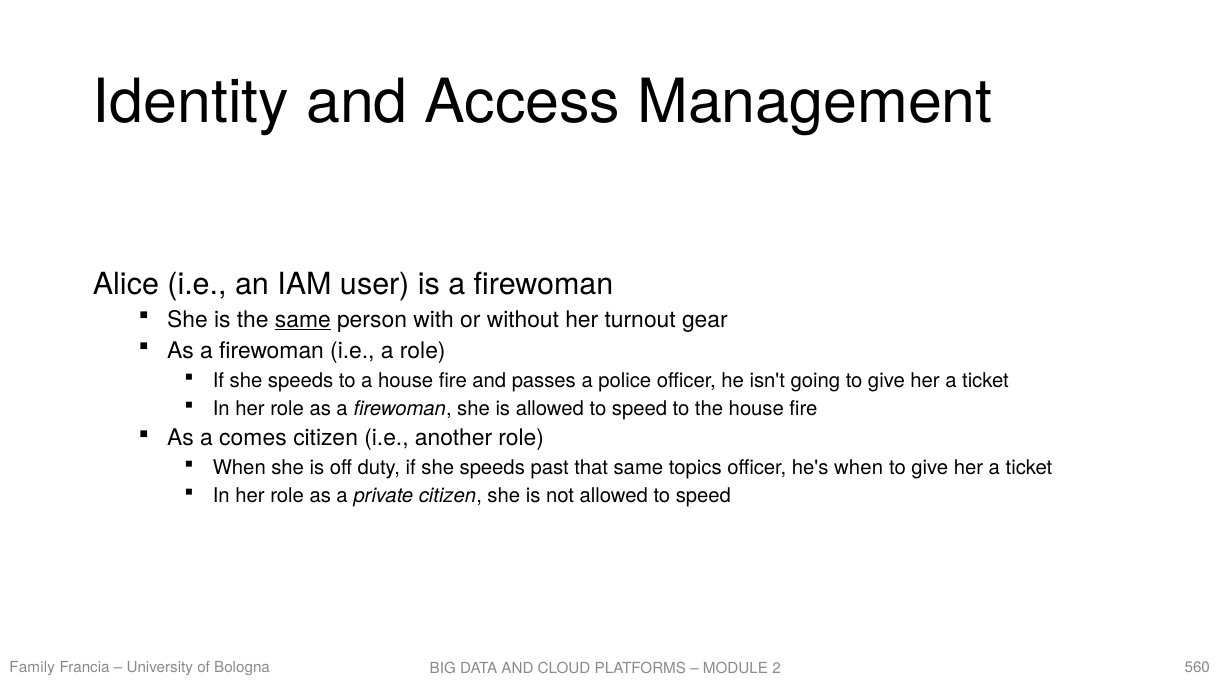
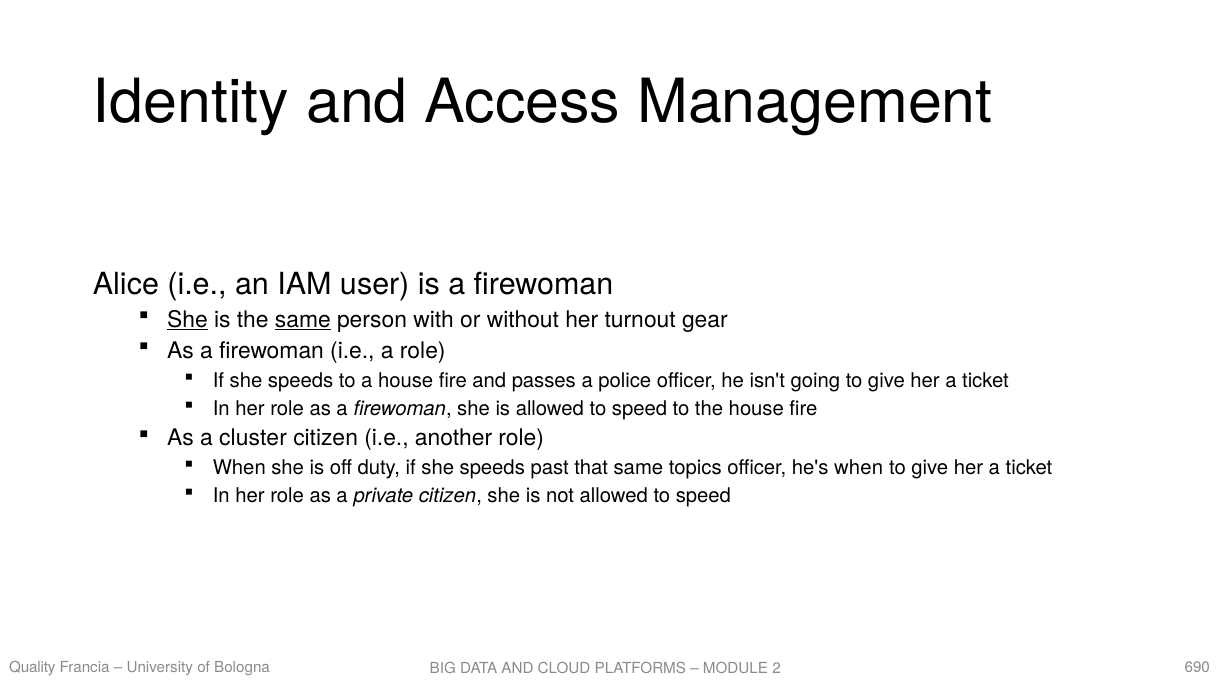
She underline: none -> present (188, 319)
comes: comes -> cluster (253, 438)
Family: Family -> Quality (32, 667)
560: 560 -> 690 (1197, 667)
